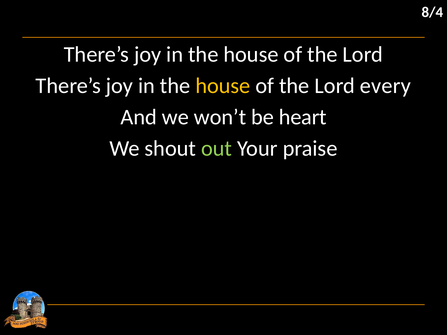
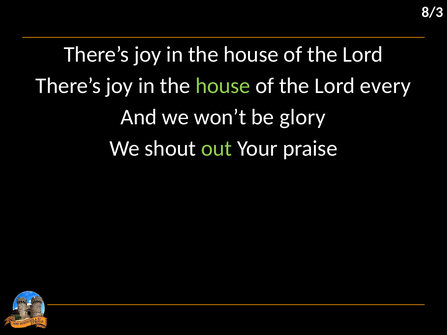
8/4: 8/4 -> 8/3 (432, 12)
house colour: yellow -> light green (223, 86)
heart: heart -> glory (303, 117)
